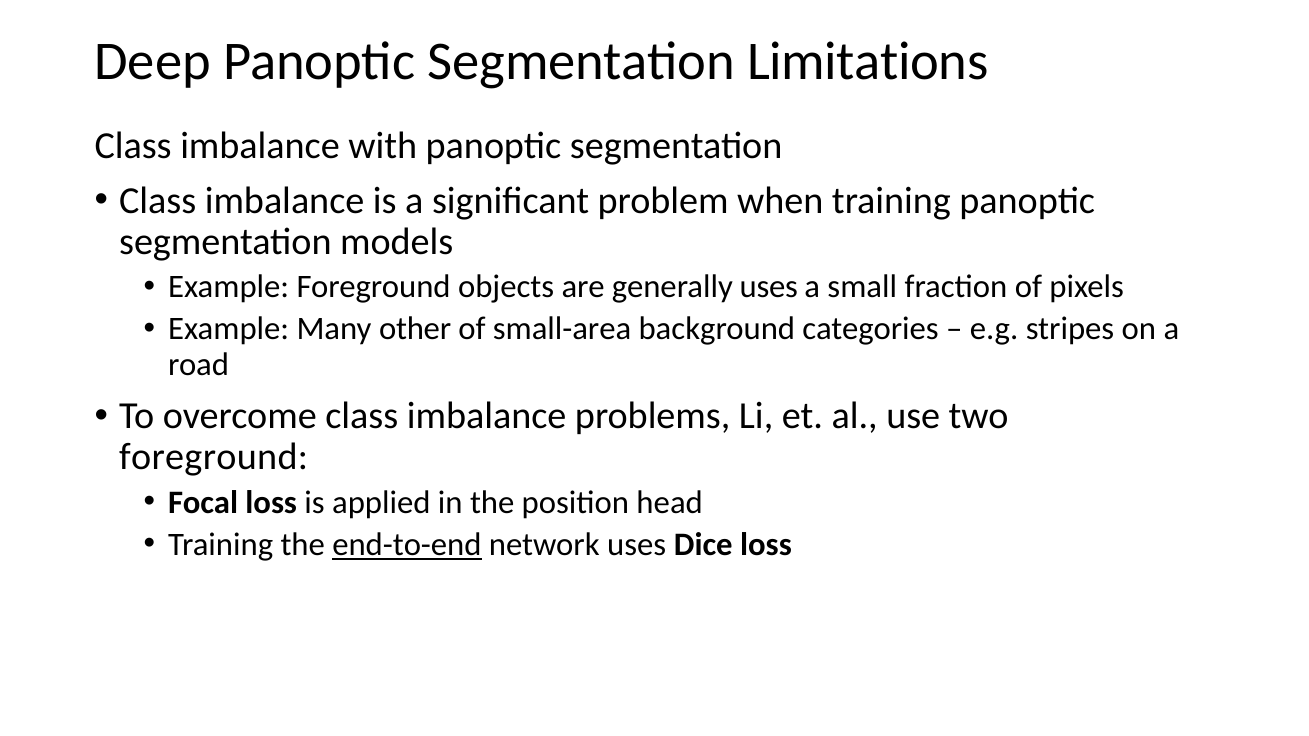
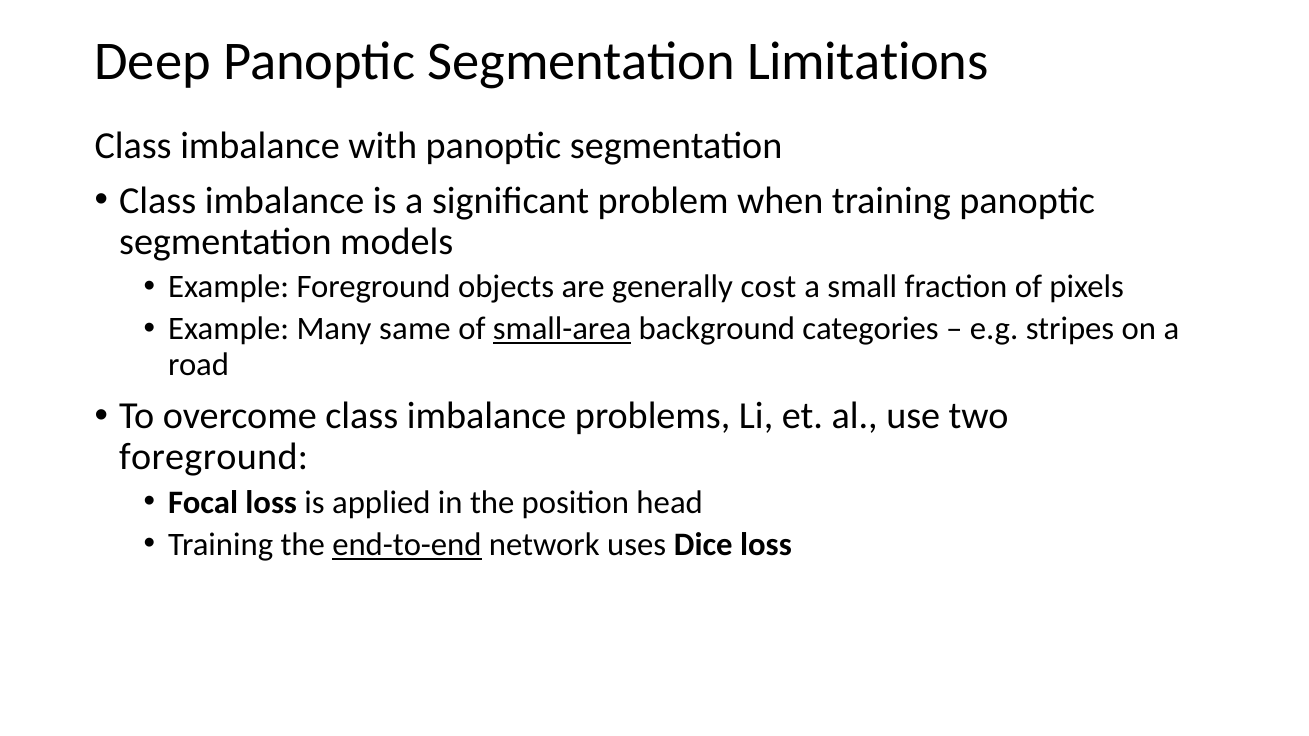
generally uses: uses -> cost (768, 287)
other: other -> same (415, 329)
small-area underline: none -> present (562, 329)
